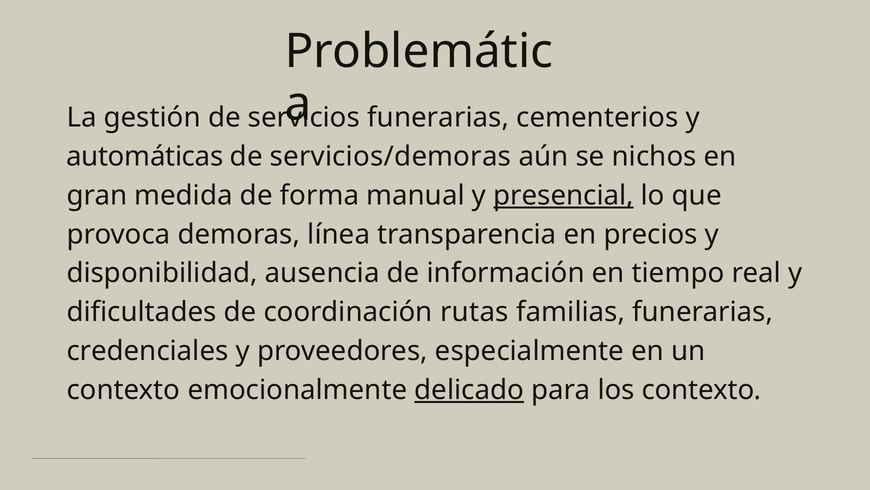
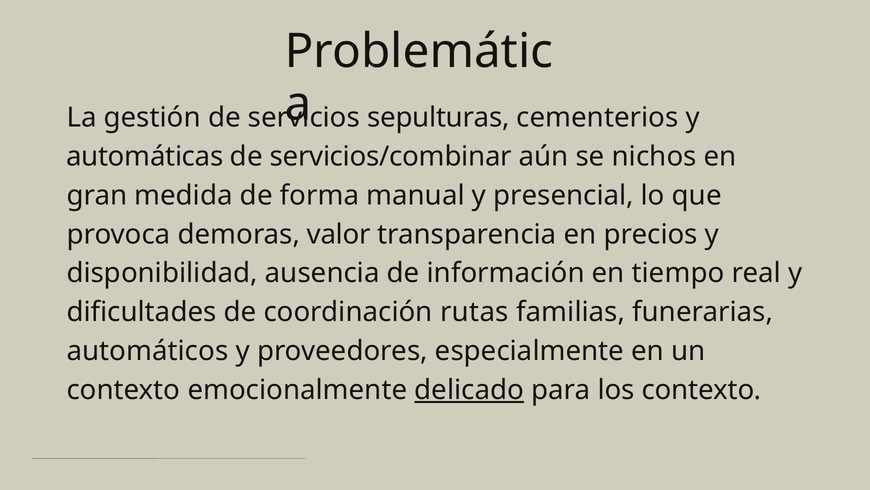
funerarias: funerarias -> sepulturas (438, 117)
servicios/demoras: servicios/demoras -> servicios/combinar (391, 156)
presencial underline: present -> none (563, 195)
línea: línea -> valor (339, 234)
credenciales: credenciales -> automáticos (147, 351)
